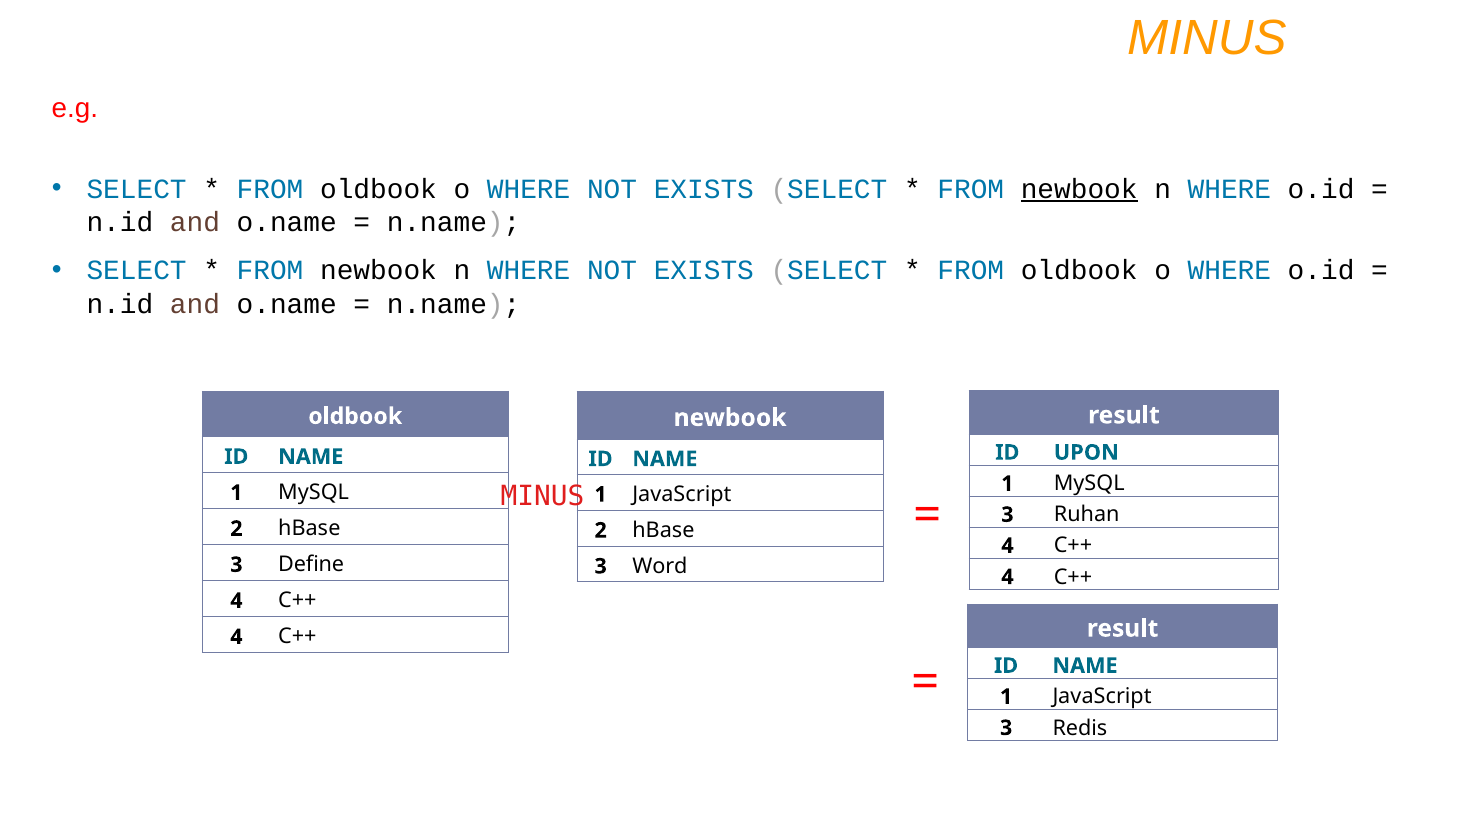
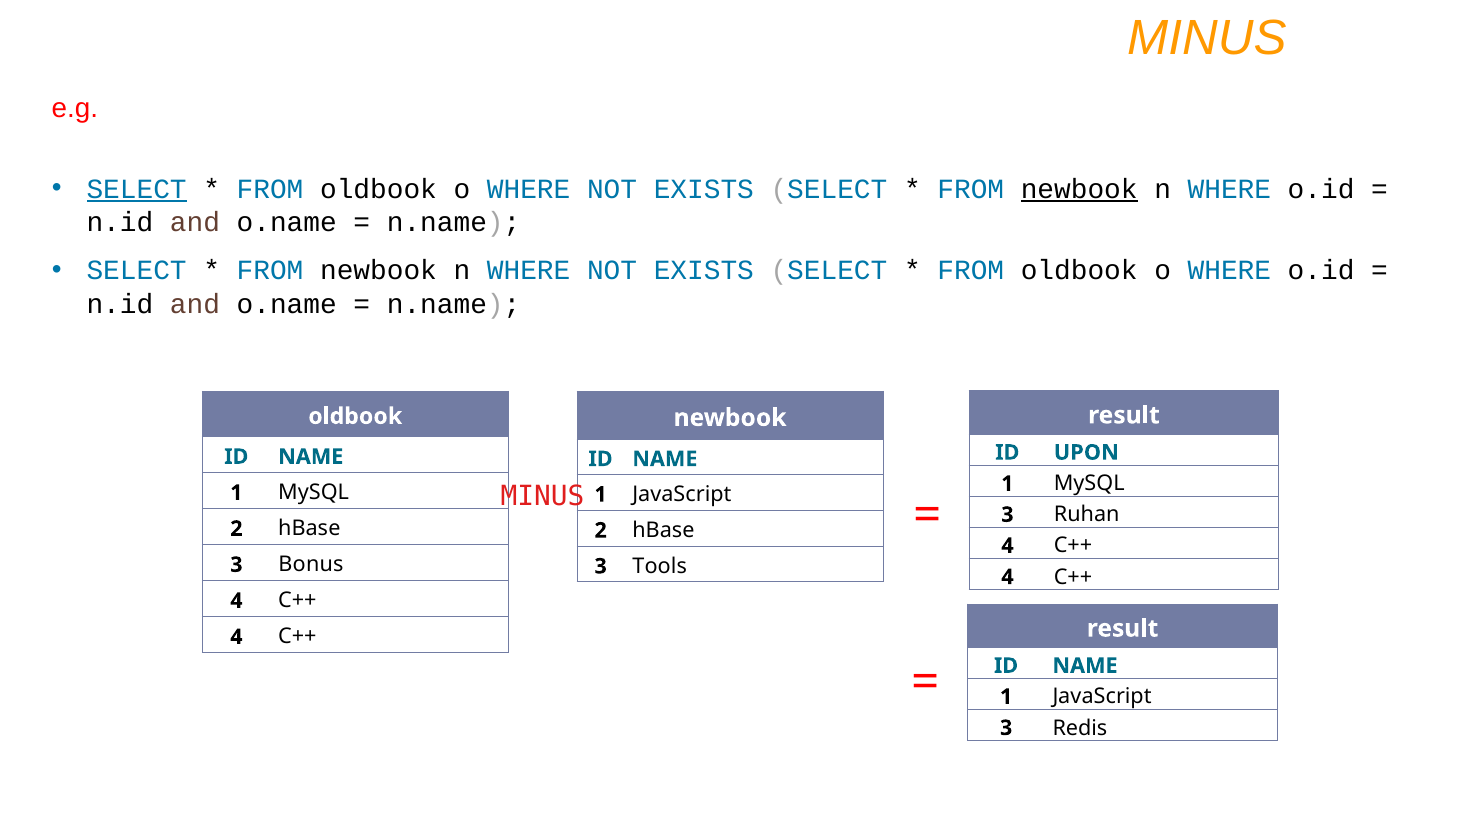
SELECT underline: none -> present (137, 189)
Define: Define -> Bonus (311, 565)
Word: Word -> Tools (660, 566)
